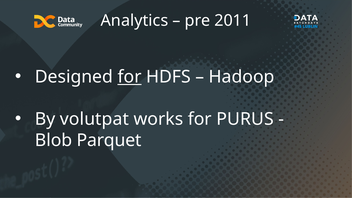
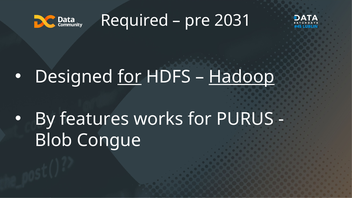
Analytics: Analytics -> Required (135, 20)
2011: 2011 -> 2031 (233, 20)
Hadoop underline: none -> present (242, 77)
volutpat: volutpat -> features (94, 119)
Parquet: Parquet -> Congue (109, 140)
